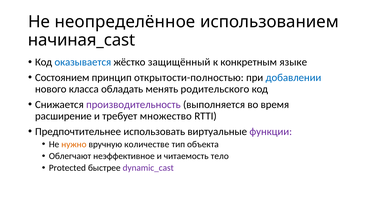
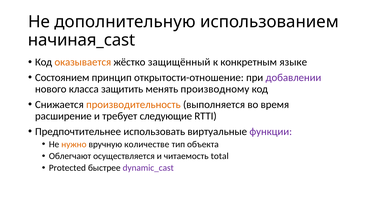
неопределённое: неопределённое -> дополнительную (125, 22)
оказывается colour: blue -> orange (83, 62)
открытости-полностью: открытости-полностью -> открытости-отношение (189, 78)
добавлении colour: blue -> purple (293, 78)
обладать: обладать -> защитить (122, 89)
родительского: родительского -> производному (215, 89)
производительность colour: purple -> orange (133, 105)
множество: множество -> следующие (166, 116)
неэффективное: неэффективное -> осуществляется (124, 157)
тело: тело -> total (220, 157)
